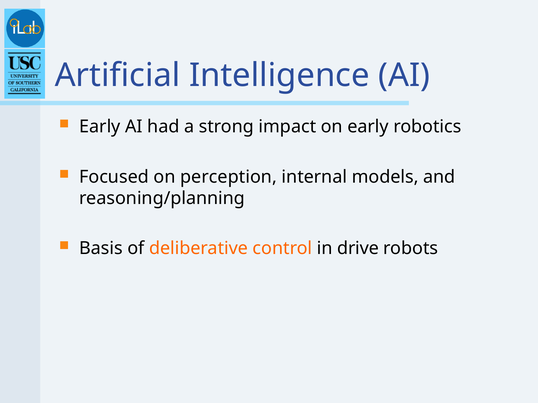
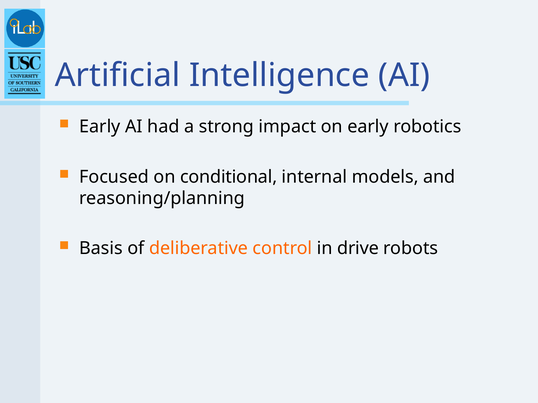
perception: perception -> conditional (229, 177)
